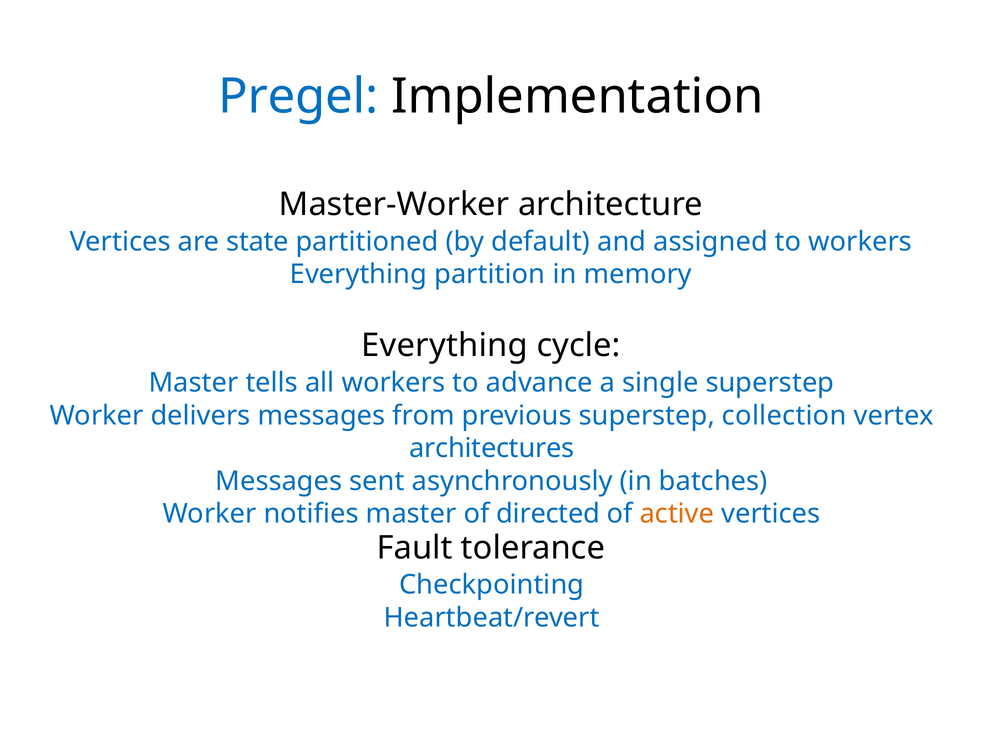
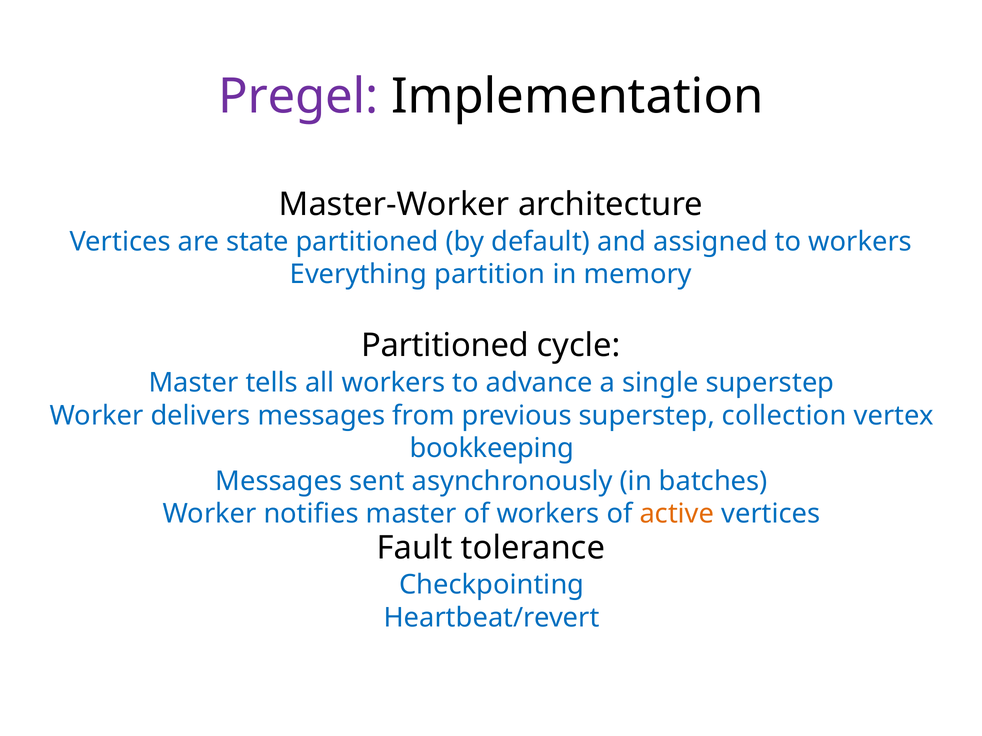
Pregel colour: blue -> purple (298, 97)
Everything: Everything -> Partitioned (445, 346)
architectures: architectures -> bookkeeping (492, 449)
of directed: directed -> workers (548, 514)
